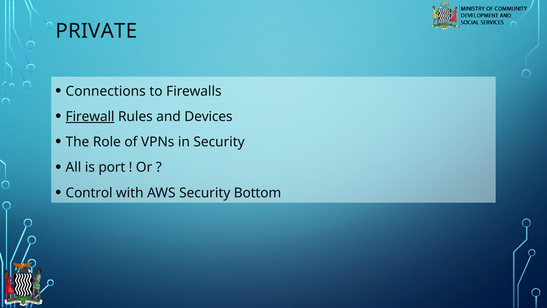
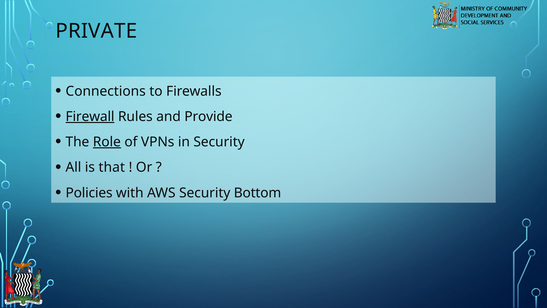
Devices: Devices -> Provide (208, 116)
Role underline: none -> present (107, 142)
port: port -> that (112, 167)
Control: Control -> Policies (89, 193)
